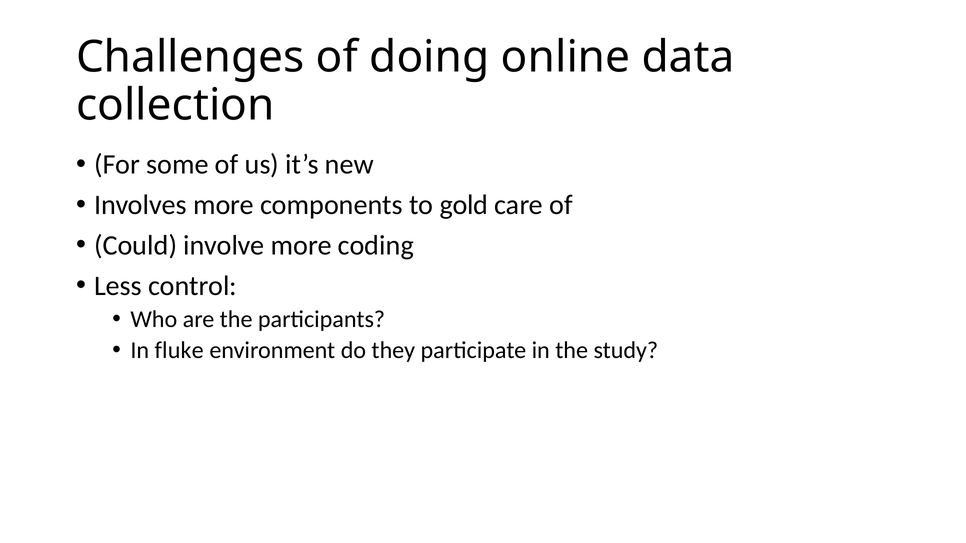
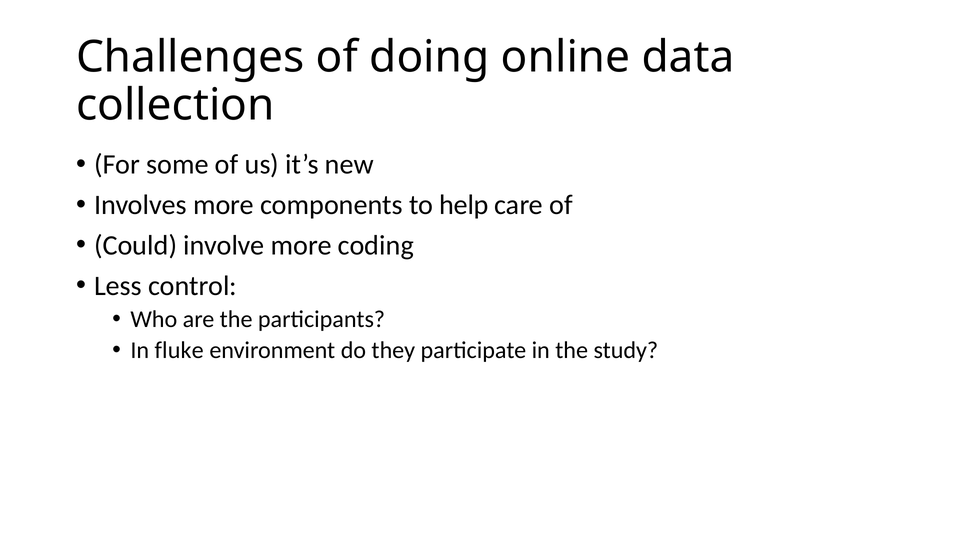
gold: gold -> help (464, 205)
